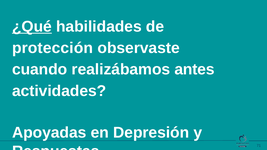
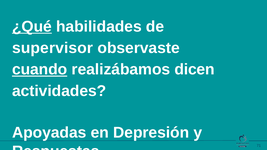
protección: protección -> supervisor (53, 48)
cuando underline: none -> present (40, 70)
antes: antes -> dicen (195, 70)
